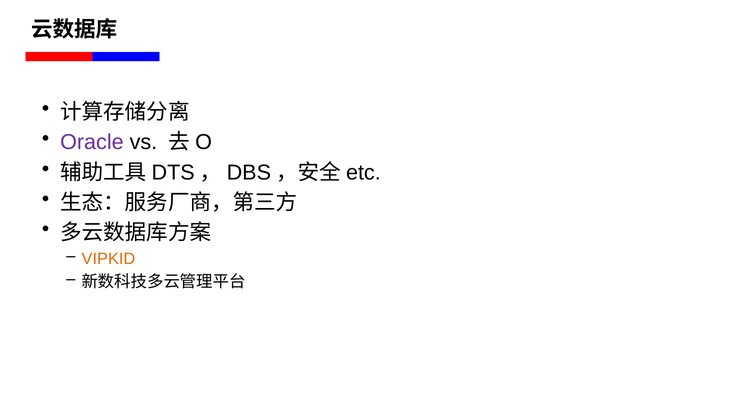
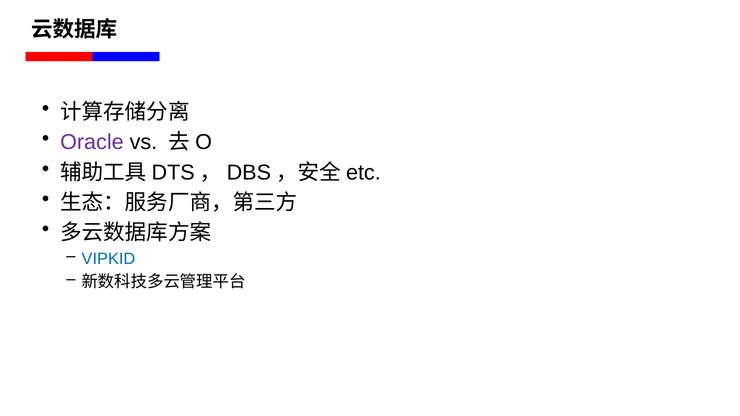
VIPKID colour: orange -> blue (108, 259)
